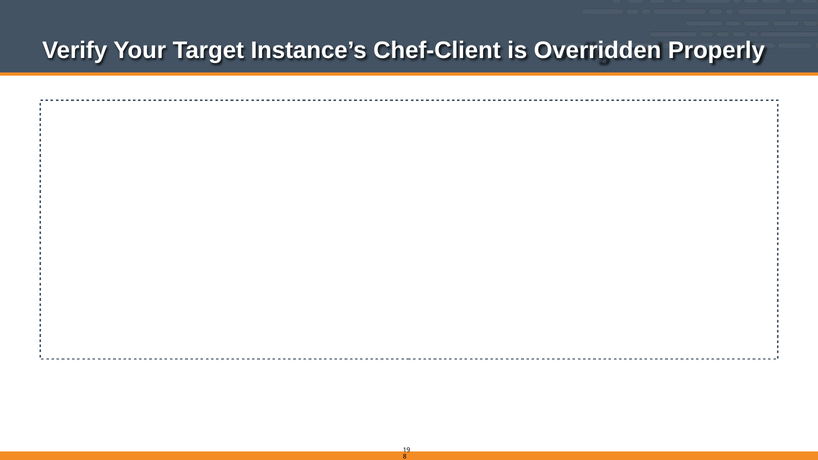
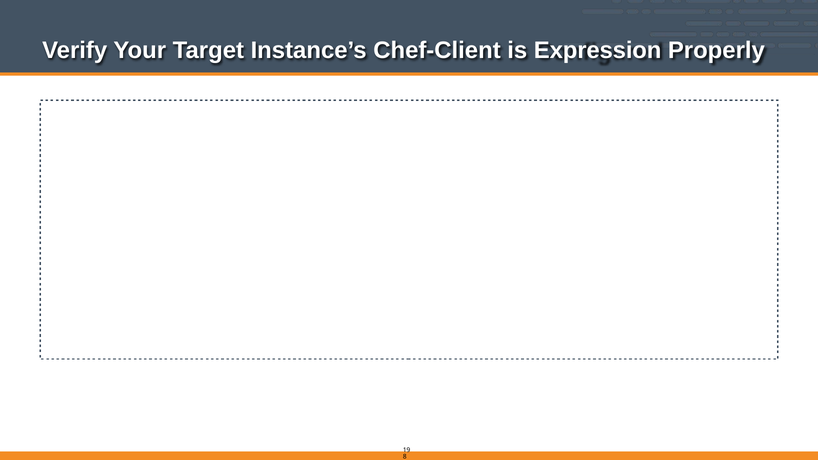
Overridden: Overridden -> Expression (598, 51)
